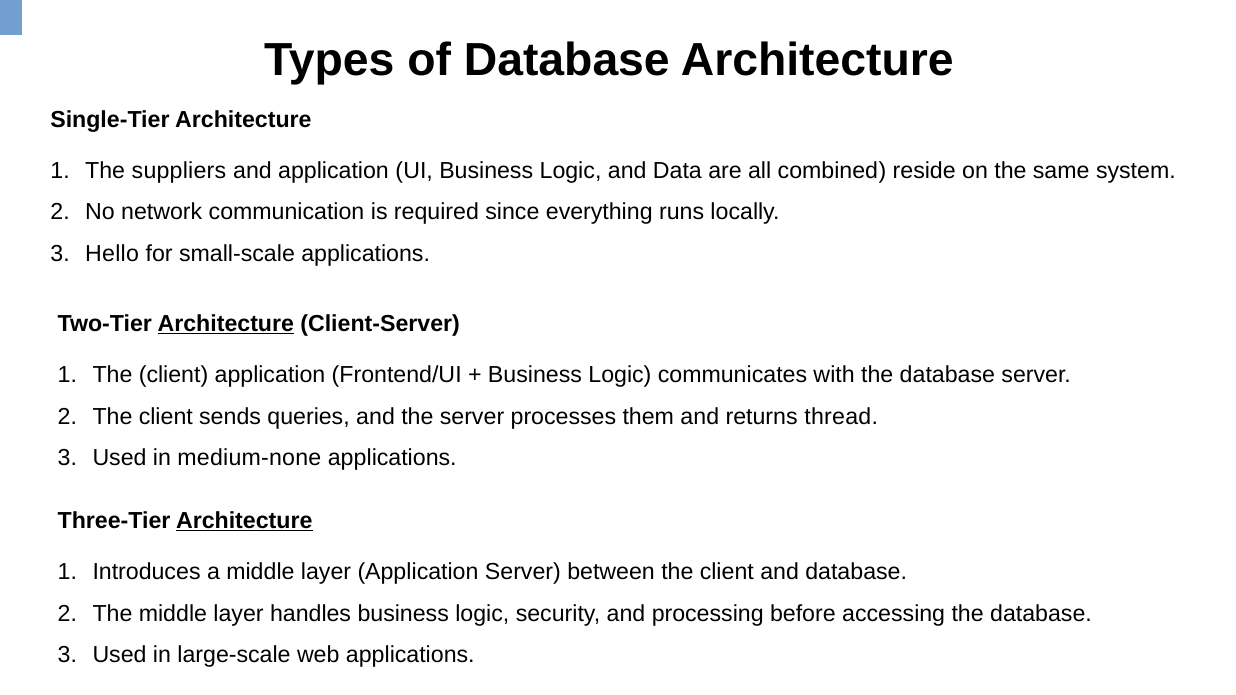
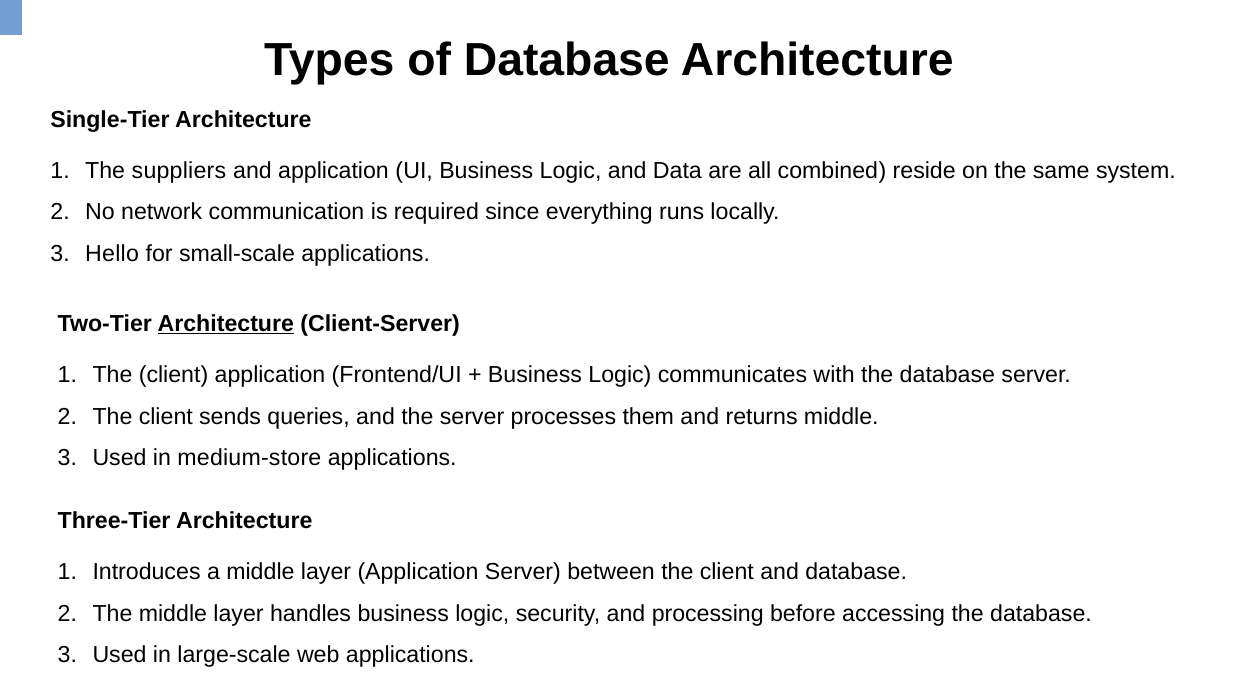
returns thread: thread -> middle (841, 417)
medium-none: medium-none -> medium-store (249, 458)
Architecture underline: present -> none (244, 521)
